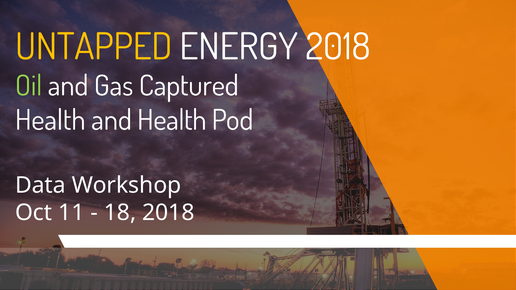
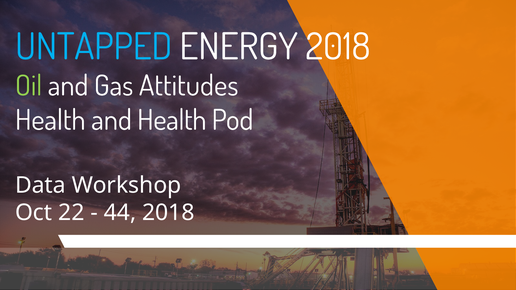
UNTAPPED colour: yellow -> light blue (94, 47)
Captured: Captured -> Attitudes (189, 86)
11: 11 -> 22 (71, 213)
18: 18 -> 44 (120, 213)
